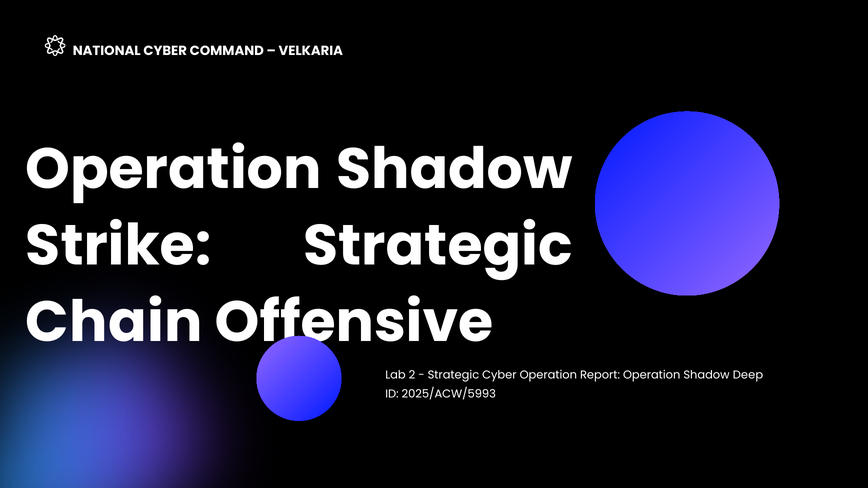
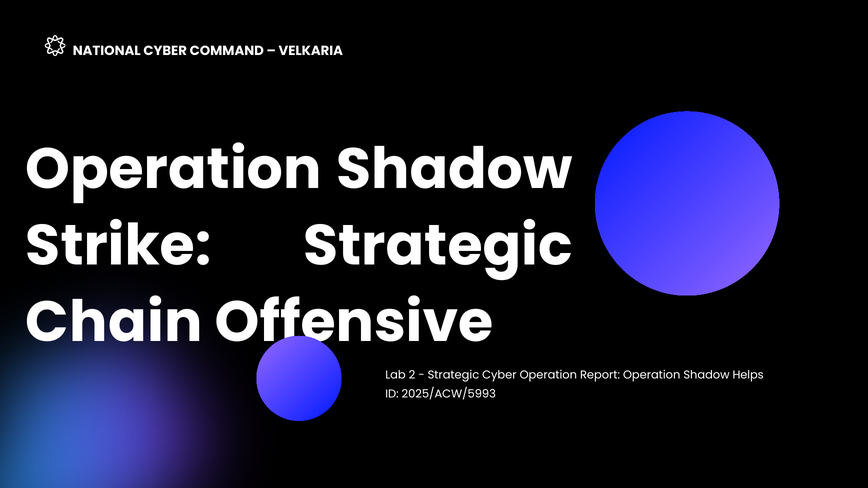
Deep: Deep -> Helps (748, 375)
